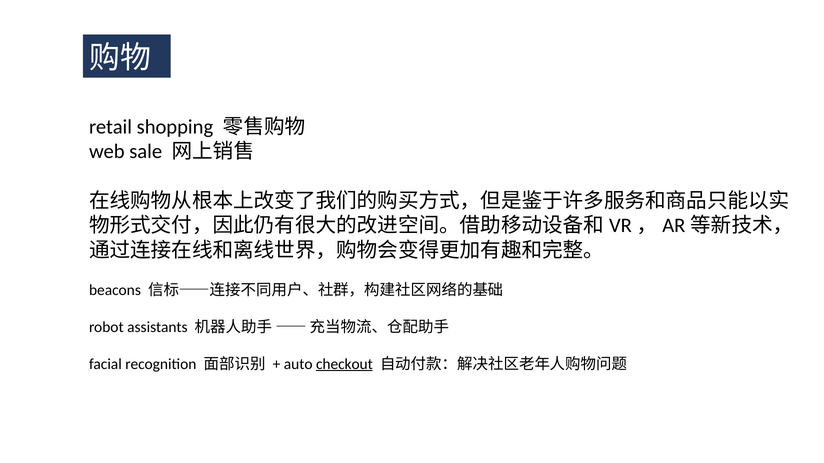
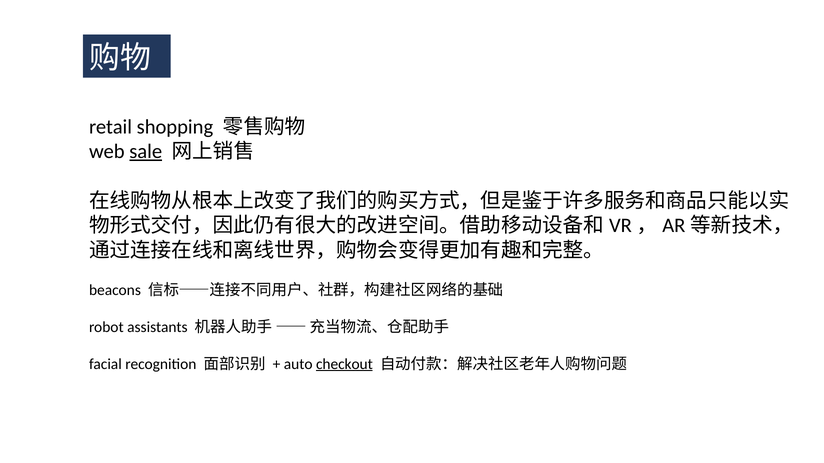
sale underline: none -> present (146, 152)
